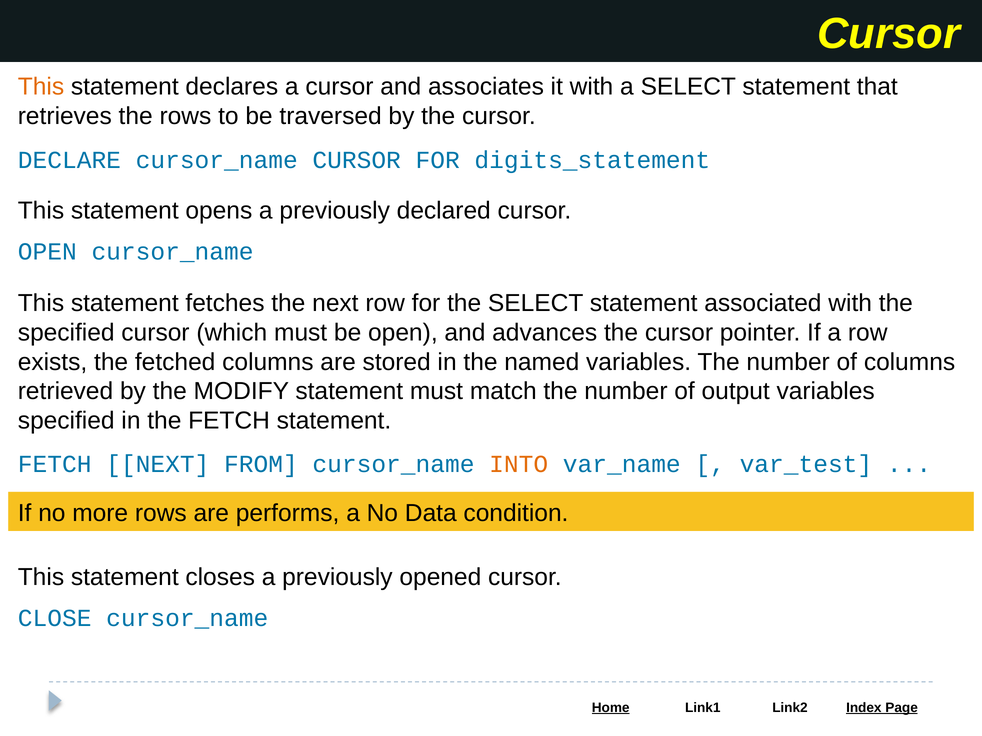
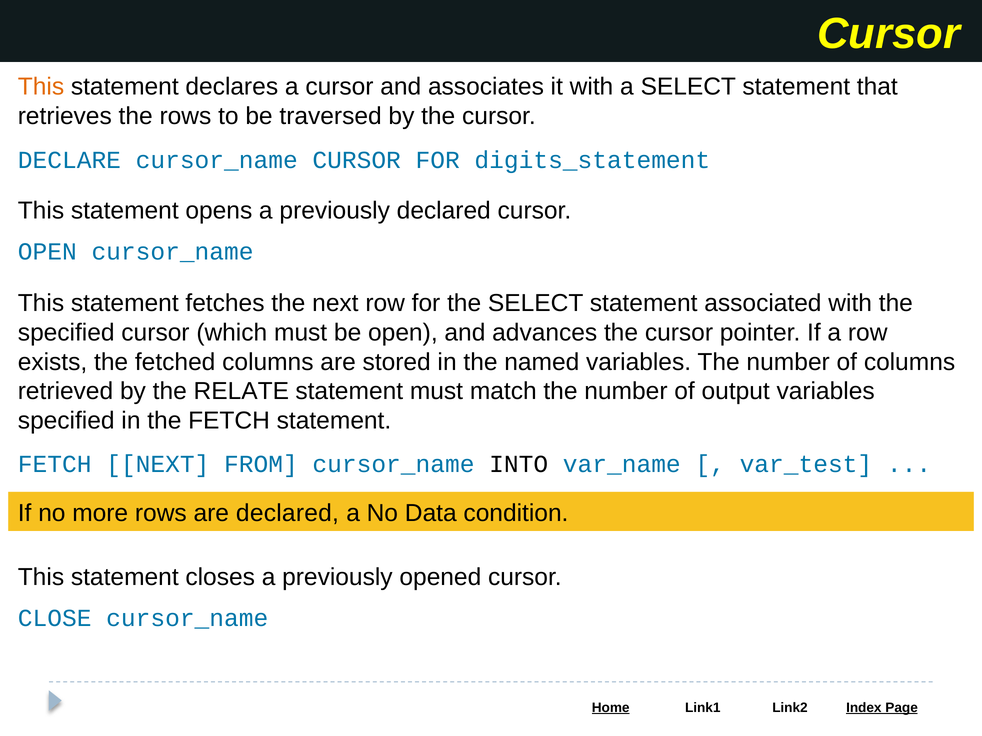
MODIFY: MODIFY -> RELATE (241, 392)
INTO colour: orange -> black (519, 464)
are performs: performs -> declared (287, 513)
